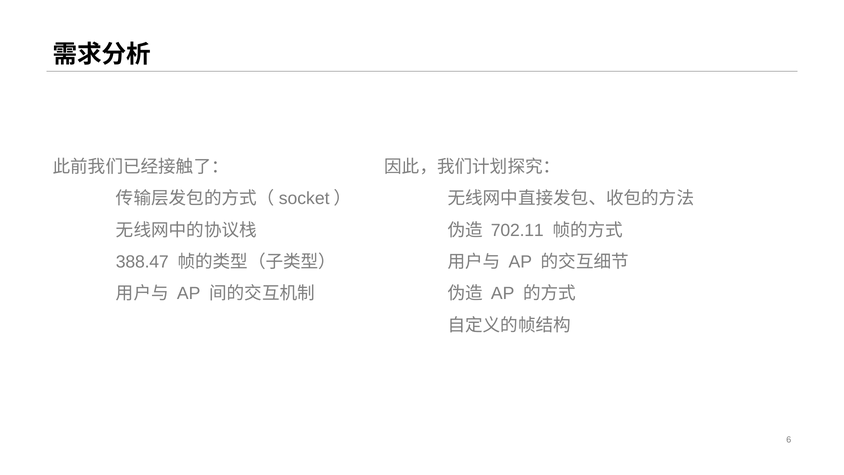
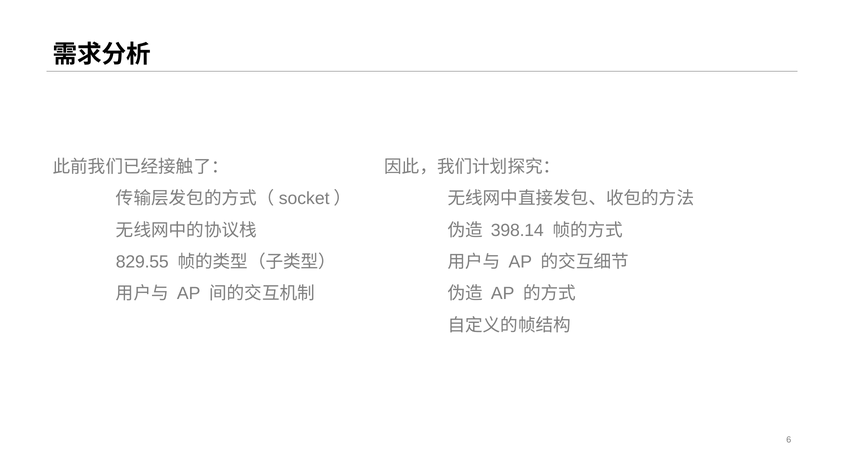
702.11: 702.11 -> 398.14 (517, 230)
388.47: 388.47 -> 829.55 (142, 262)
